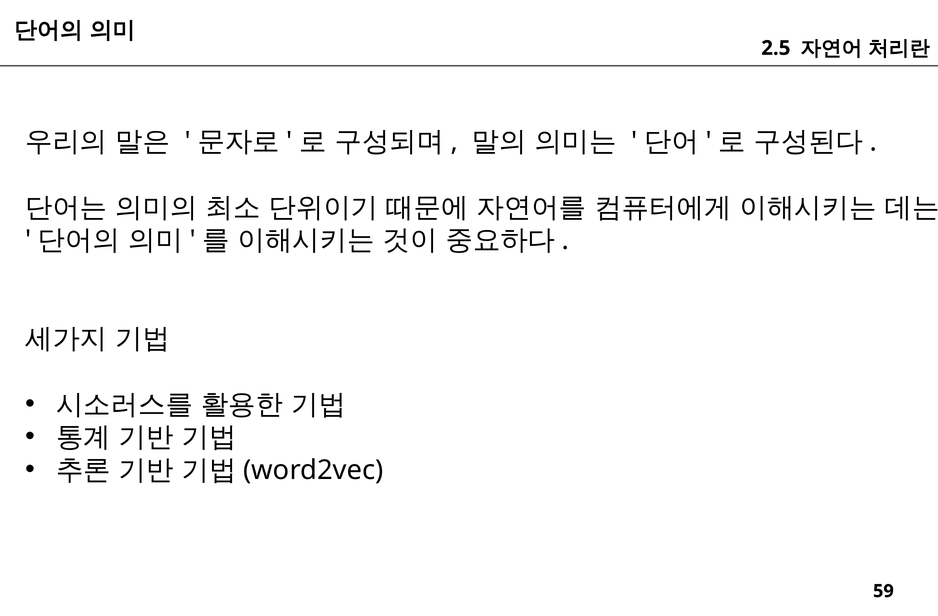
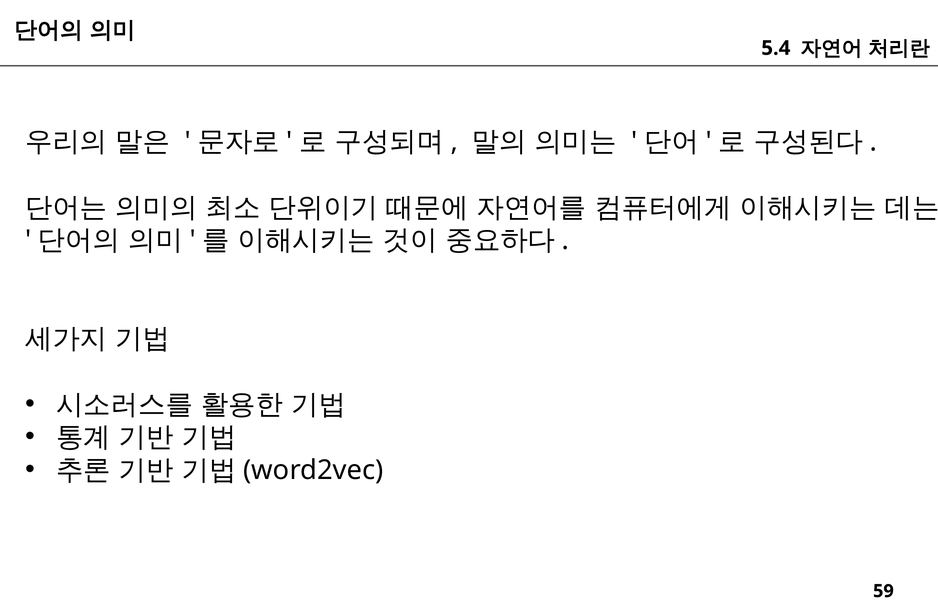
2.5: 2.5 -> 5.4 (776, 48)
